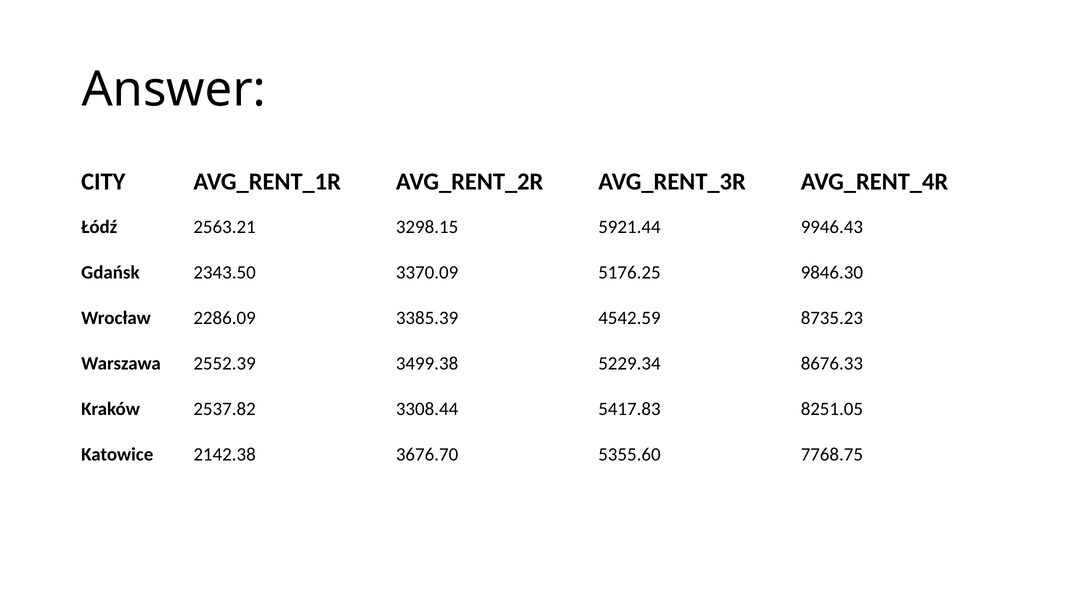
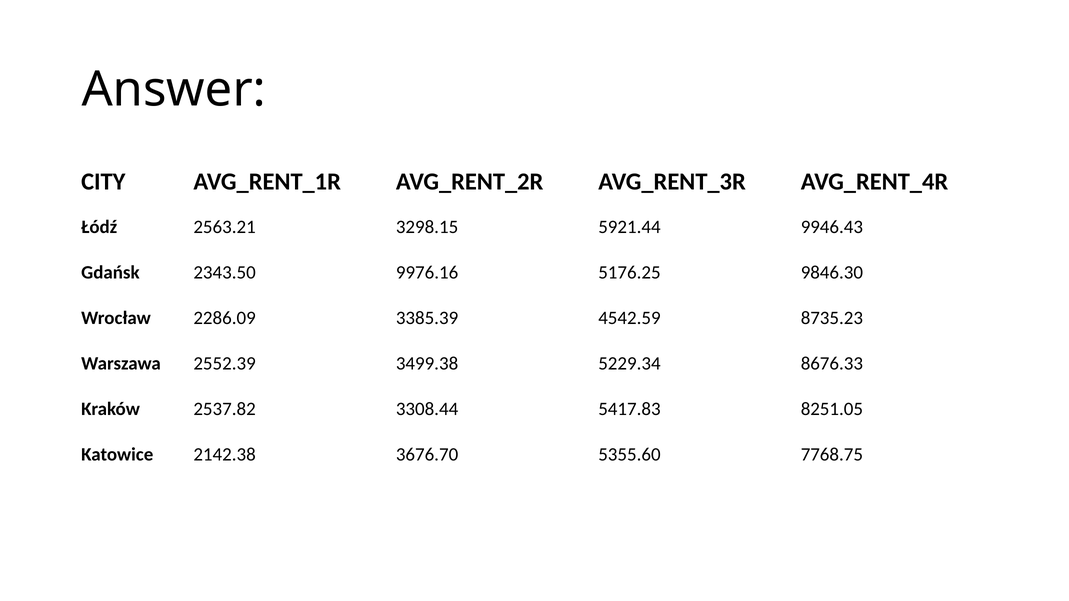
3370.09: 3370.09 -> 9976.16 (427, 273)
